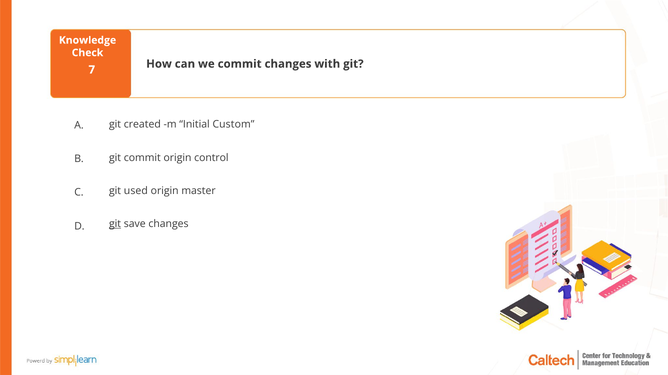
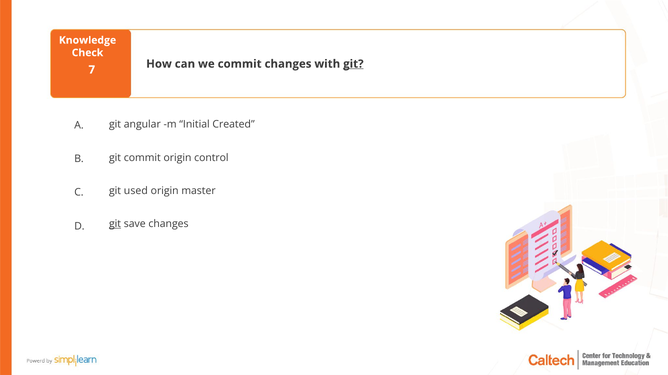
git underline: none -> present (353, 64)
created: created -> angular (142, 124)
Custom: Custom -> Created (234, 124)
